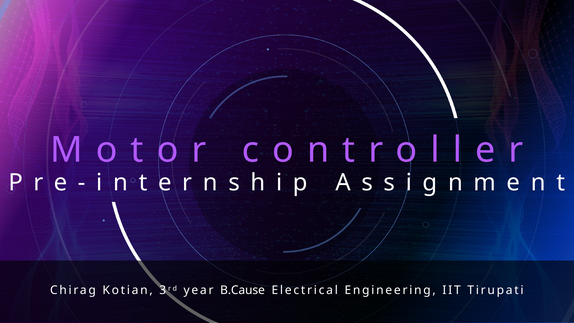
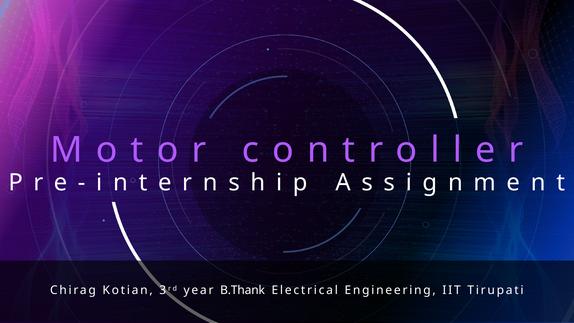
B.Cause: B.Cause -> B.Thank (243, 290)
